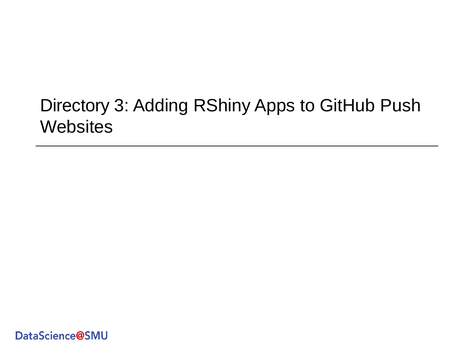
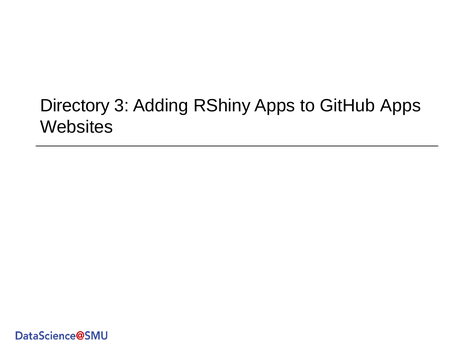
GitHub Push: Push -> Apps (401, 106)
